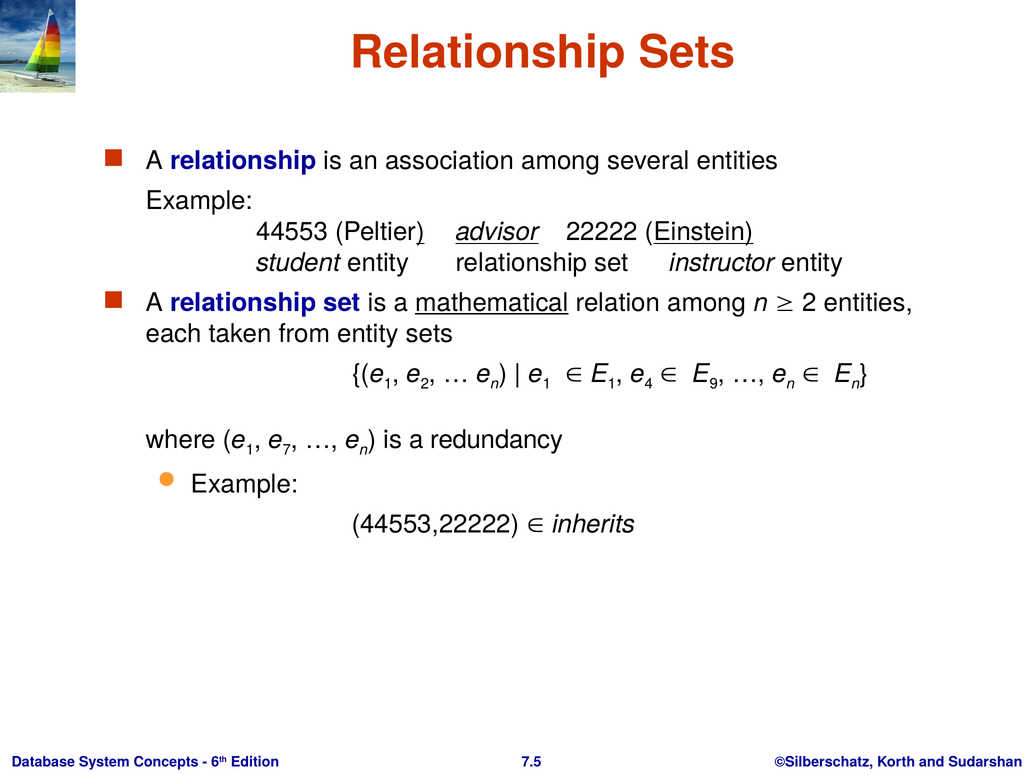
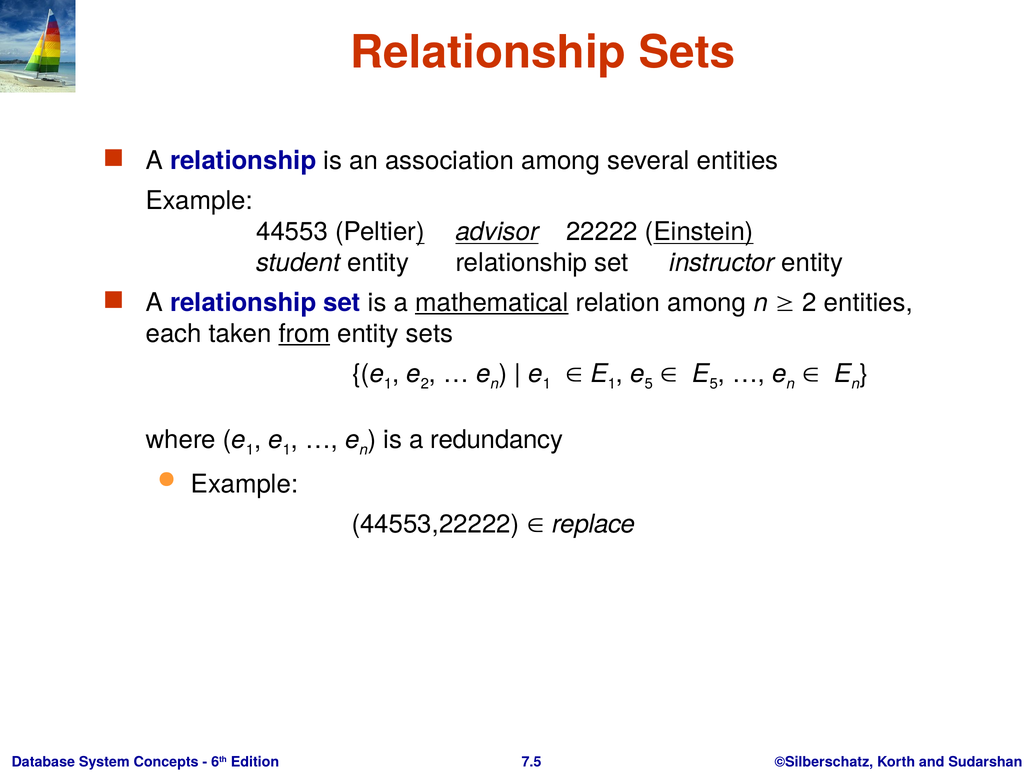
from underline: none -> present (304, 334)
4: 4 -> 5 (649, 384)
9: 9 -> 5 (714, 384)
7: 7 -> 1 (287, 450)
inherits: inherits -> replace (594, 524)
